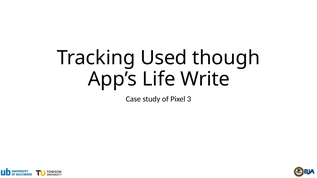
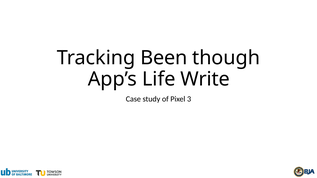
Used: Used -> Been (164, 58)
